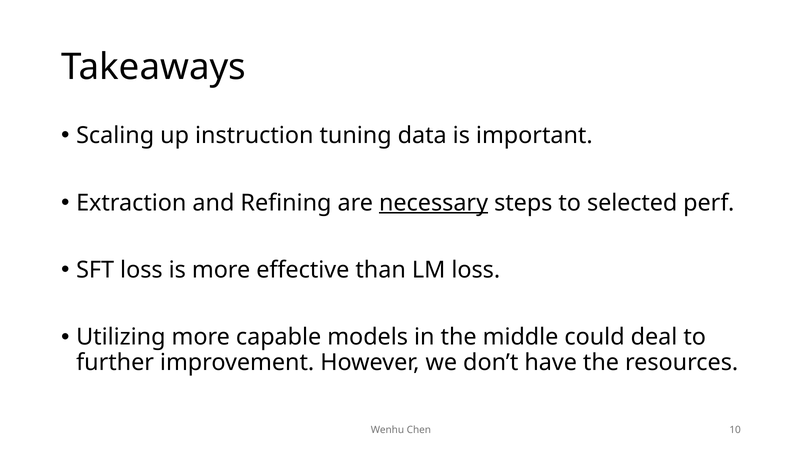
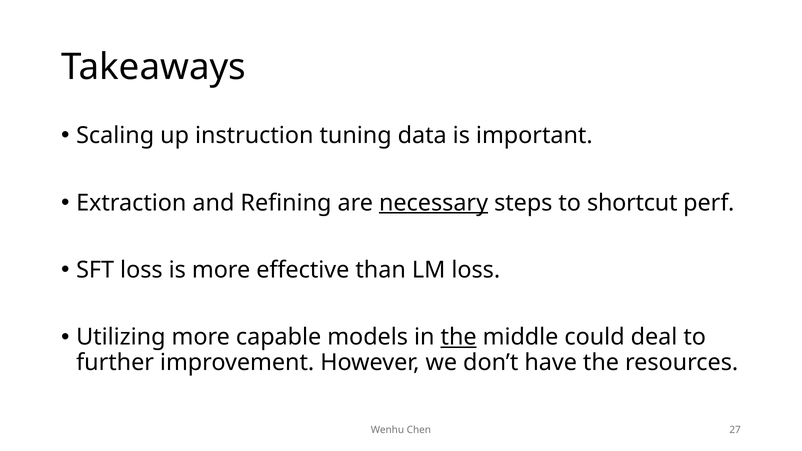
selected: selected -> shortcut (632, 203)
the underline: none -> present (459, 337)
10: 10 -> 27 (735, 430)
